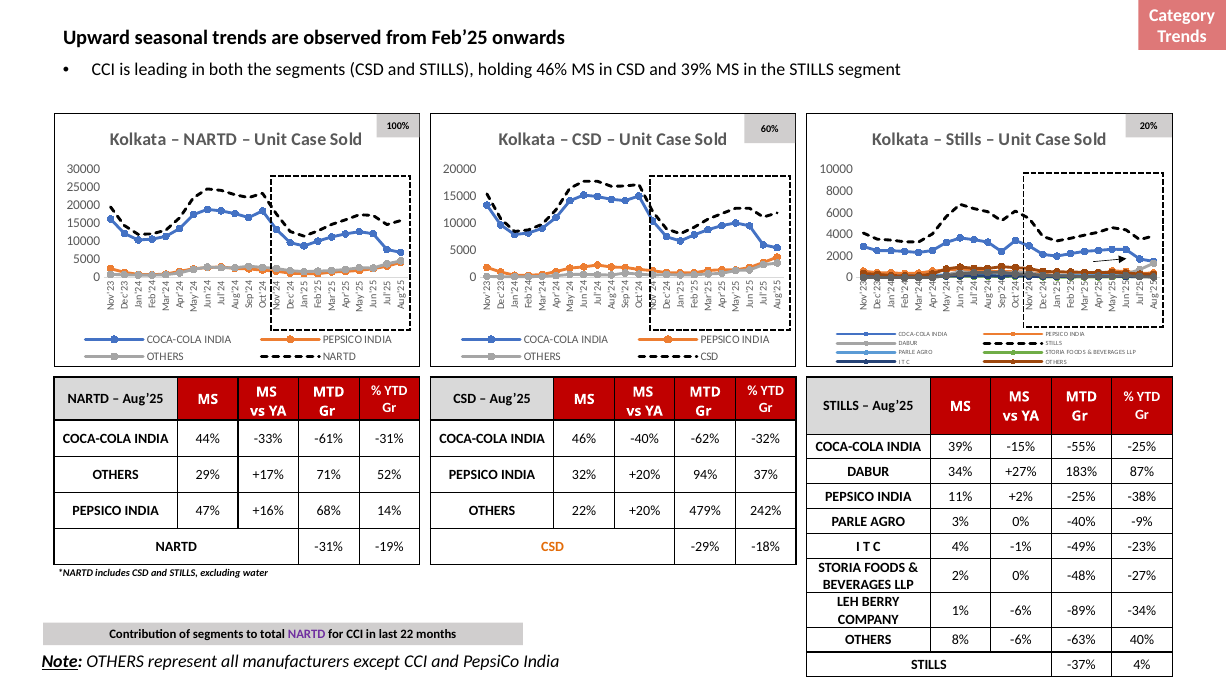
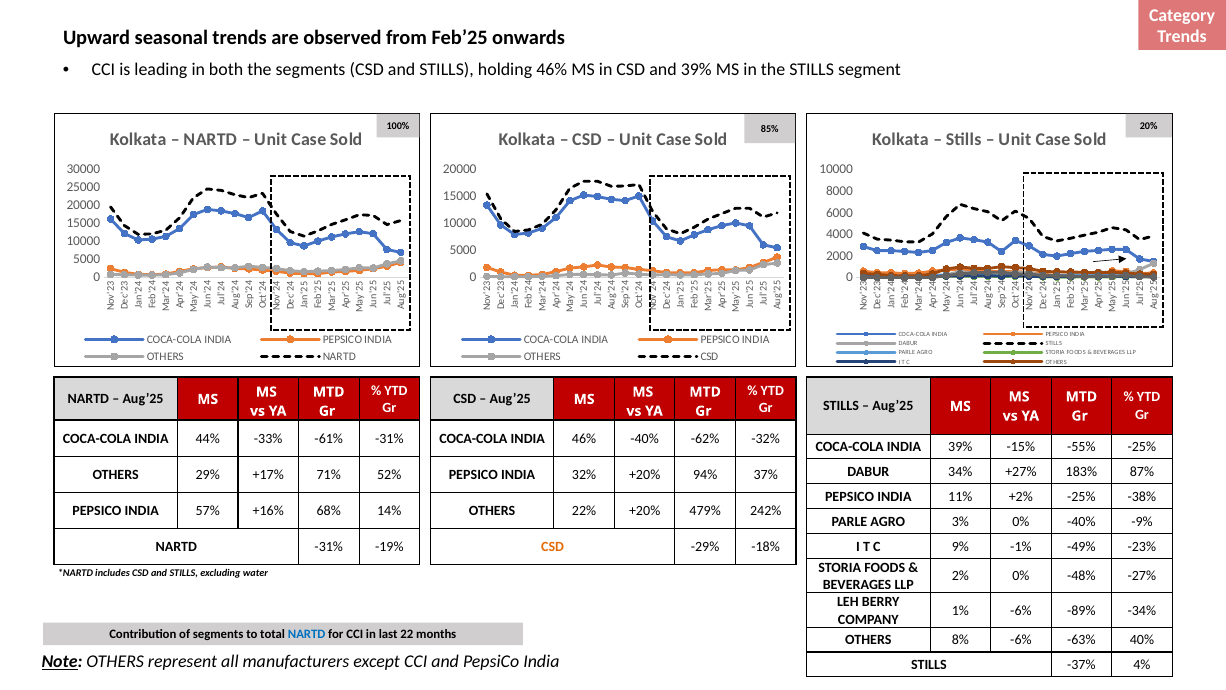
60%: 60% -> 85% (770, 129)
47%: 47% -> 57% (208, 511)
C 4%: 4% -> 9% (960, 546)
NARTD colour: purple -> blue (307, 634)
